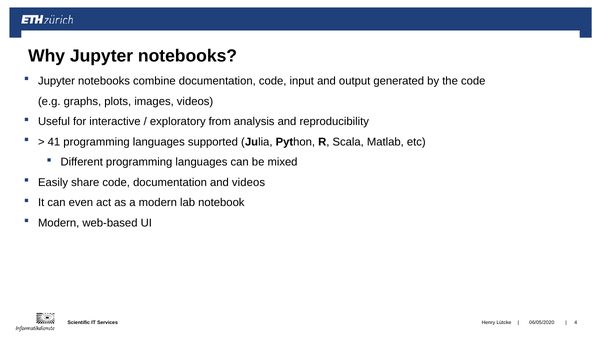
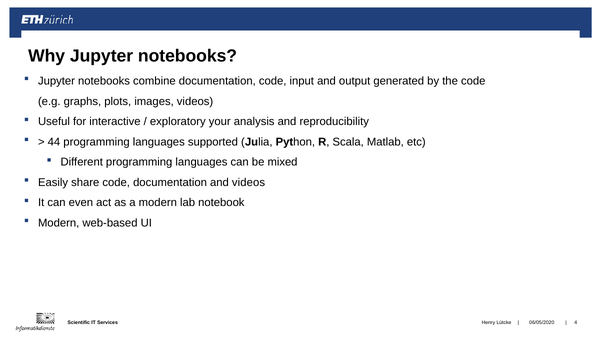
from: from -> your (220, 122)
41: 41 -> 44 (54, 142)
